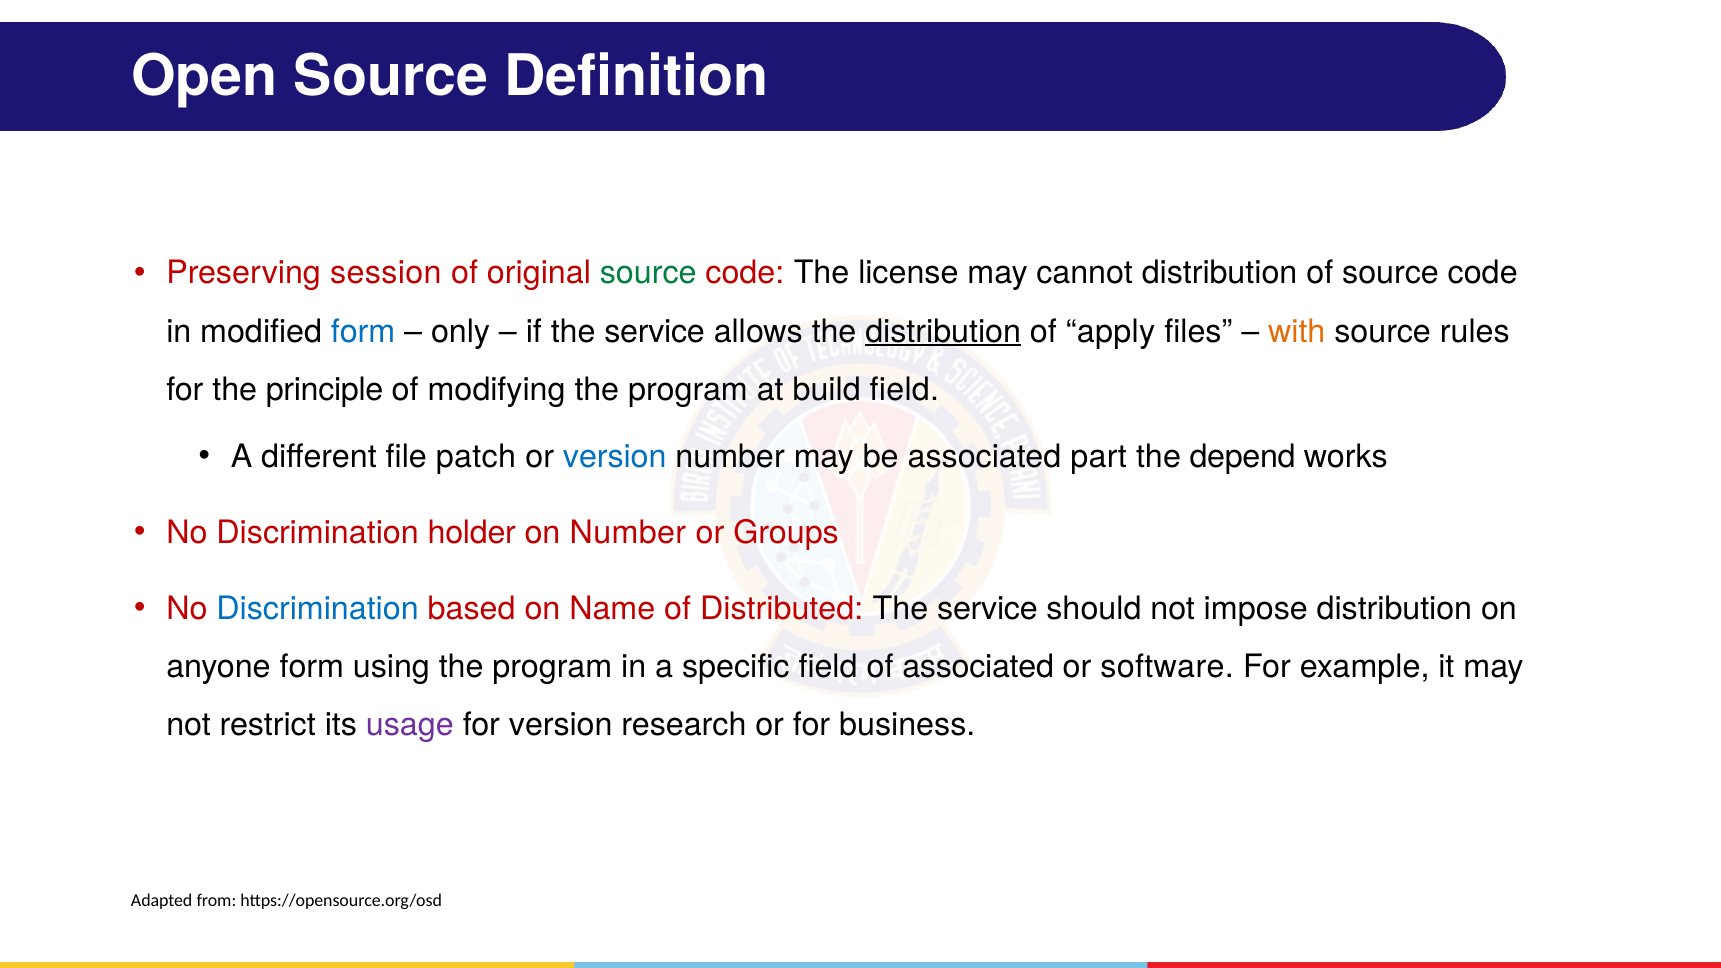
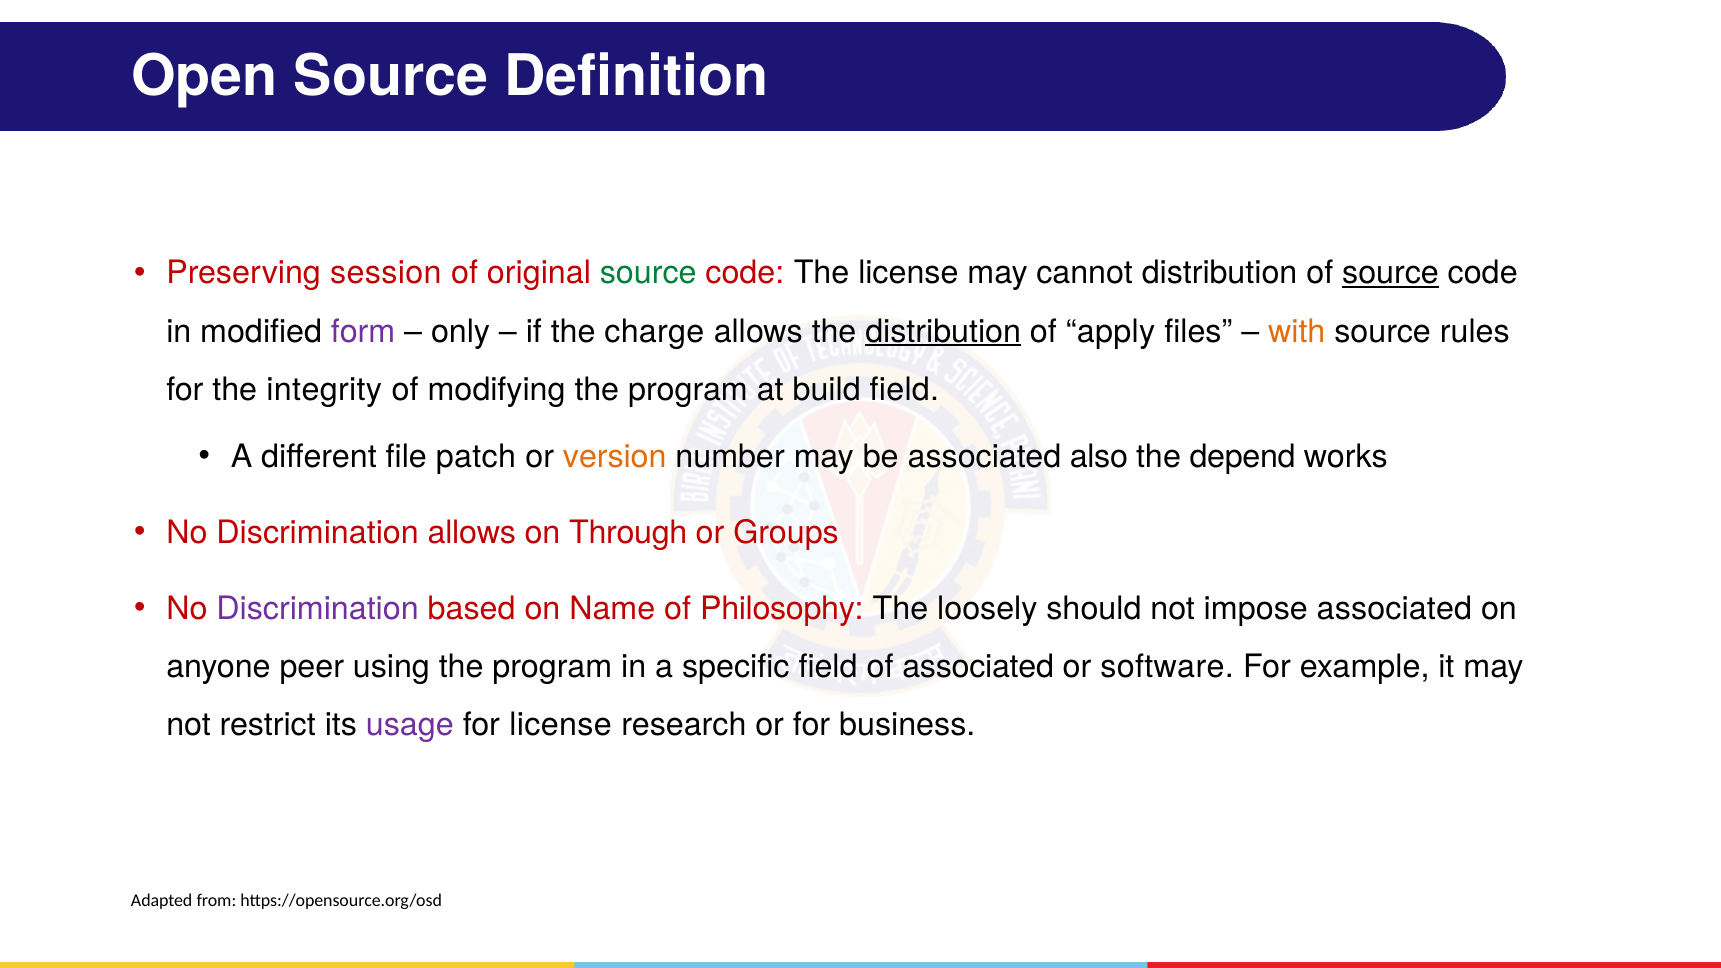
source underline: none -> present (1391, 273)
form colour: blue -> purple (363, 331)
if the service: service -> charge (654, 331)
principle: principle -> integrity (324, 389)
version colour: blue -> orange (615, 457)
part: part -> also (1099, 457)
Discrimination holder: holder -> allows (472, 533)
on Number: Number -> Through (628, 533)
Discrimination colour: blue -> purple (318, 609)
Distributed: Distributed -> Philosophy (782, 609)
service: service -> loosely (987, 609)
impose distribution: distribution -> associated (1394, 609)
anyone form: form -> peer (312, 667)
for version: version -> license (561, 725)
